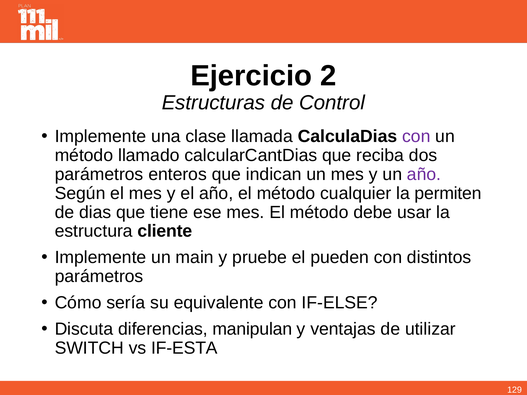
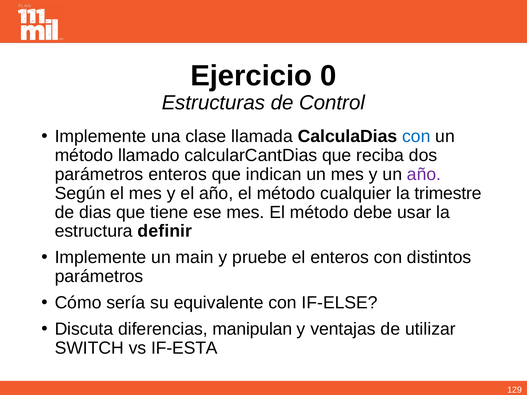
2: 2 -> 0 (328, 76)
con colour: purple -> blue (416, 137)
permiten: permiten -> trimestre (448, 193)
cliente: cliente -> definir (165, 231)
el pueden: pueden -> enteros (340, 258)
